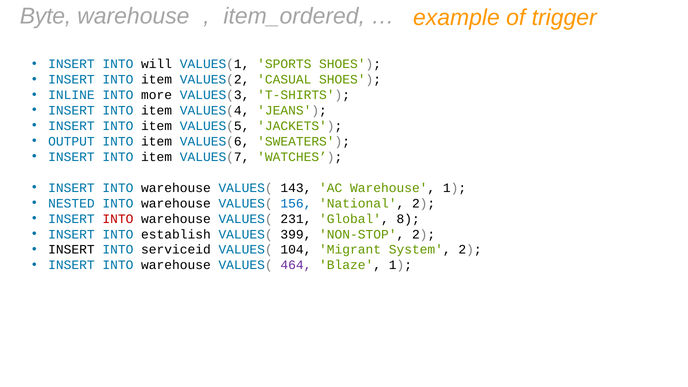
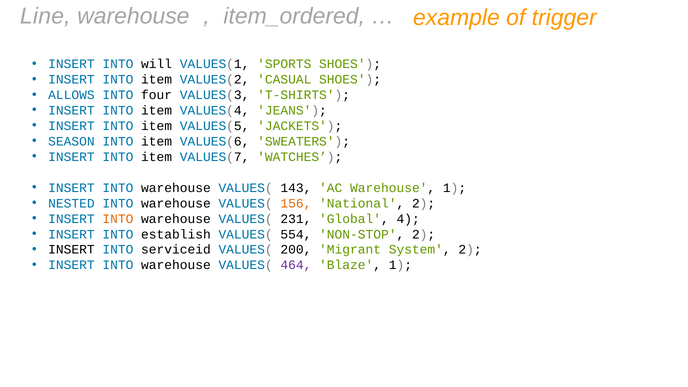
Byte: Byte -> Line (45, 16)
INLINE: INLINE -> ALLOWS (71, 95)
more: more -> four (157, 95)
OUTPUT: OUTPUT -> SEASON (71, 141)
156 colour: blue -> orange (296, 203)
INTO colour: red -> orange (118, 219)
8: 8 -> 4 (408, 219)
399: 399 -> 554 (296, 234)
104: 104 -> 200 (296, 250)
